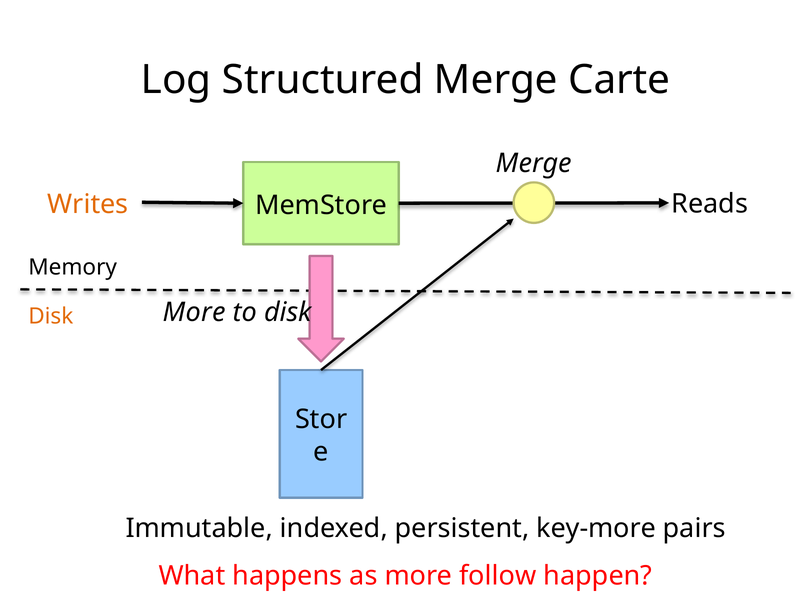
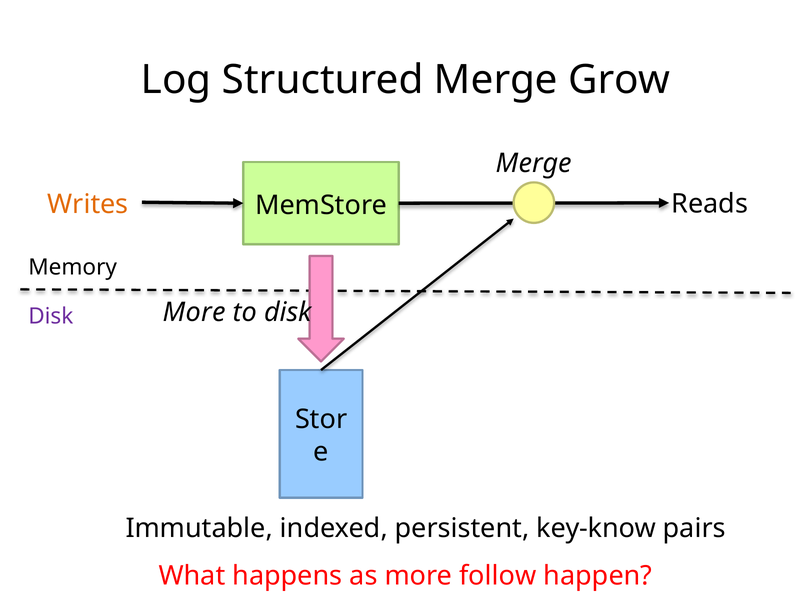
Carte: Carte -> Grow (619, 80)
Disk colour: orange -> purple (51, 316)
key-more: key-more -> key-know (596, 529)
